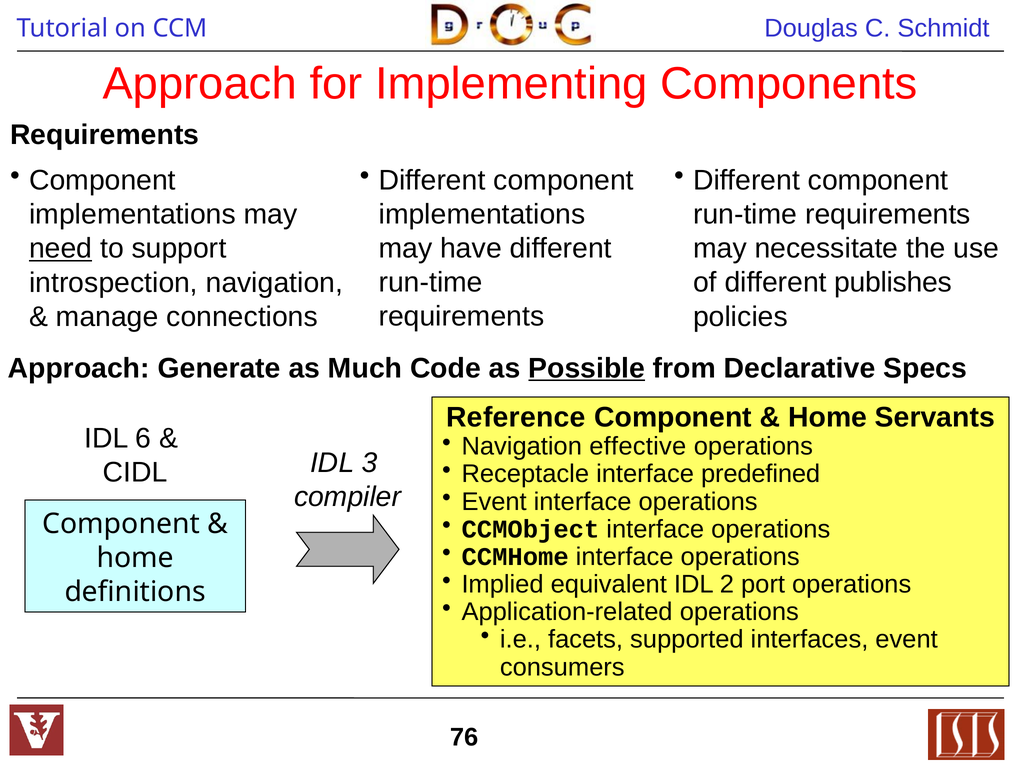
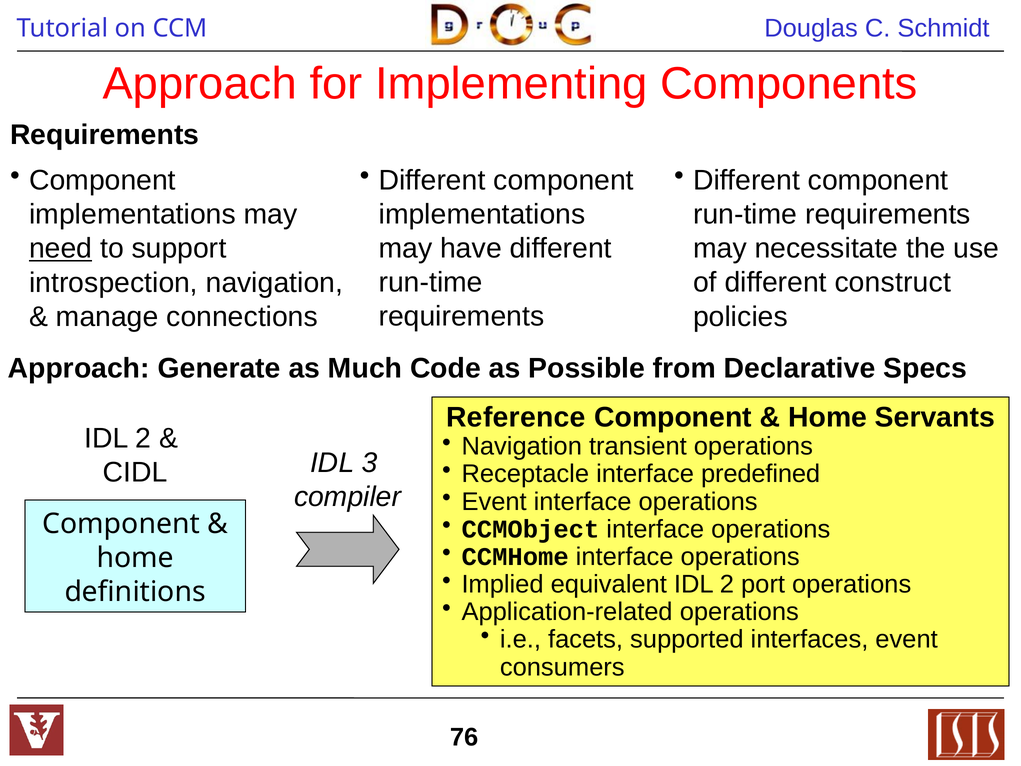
publishes: publishes -> construct (893, 283)
Possible underline: present -> none (587, 368)
6: 6 -> 2 (143, 438)
effective: effective -> transient (638, 446)
